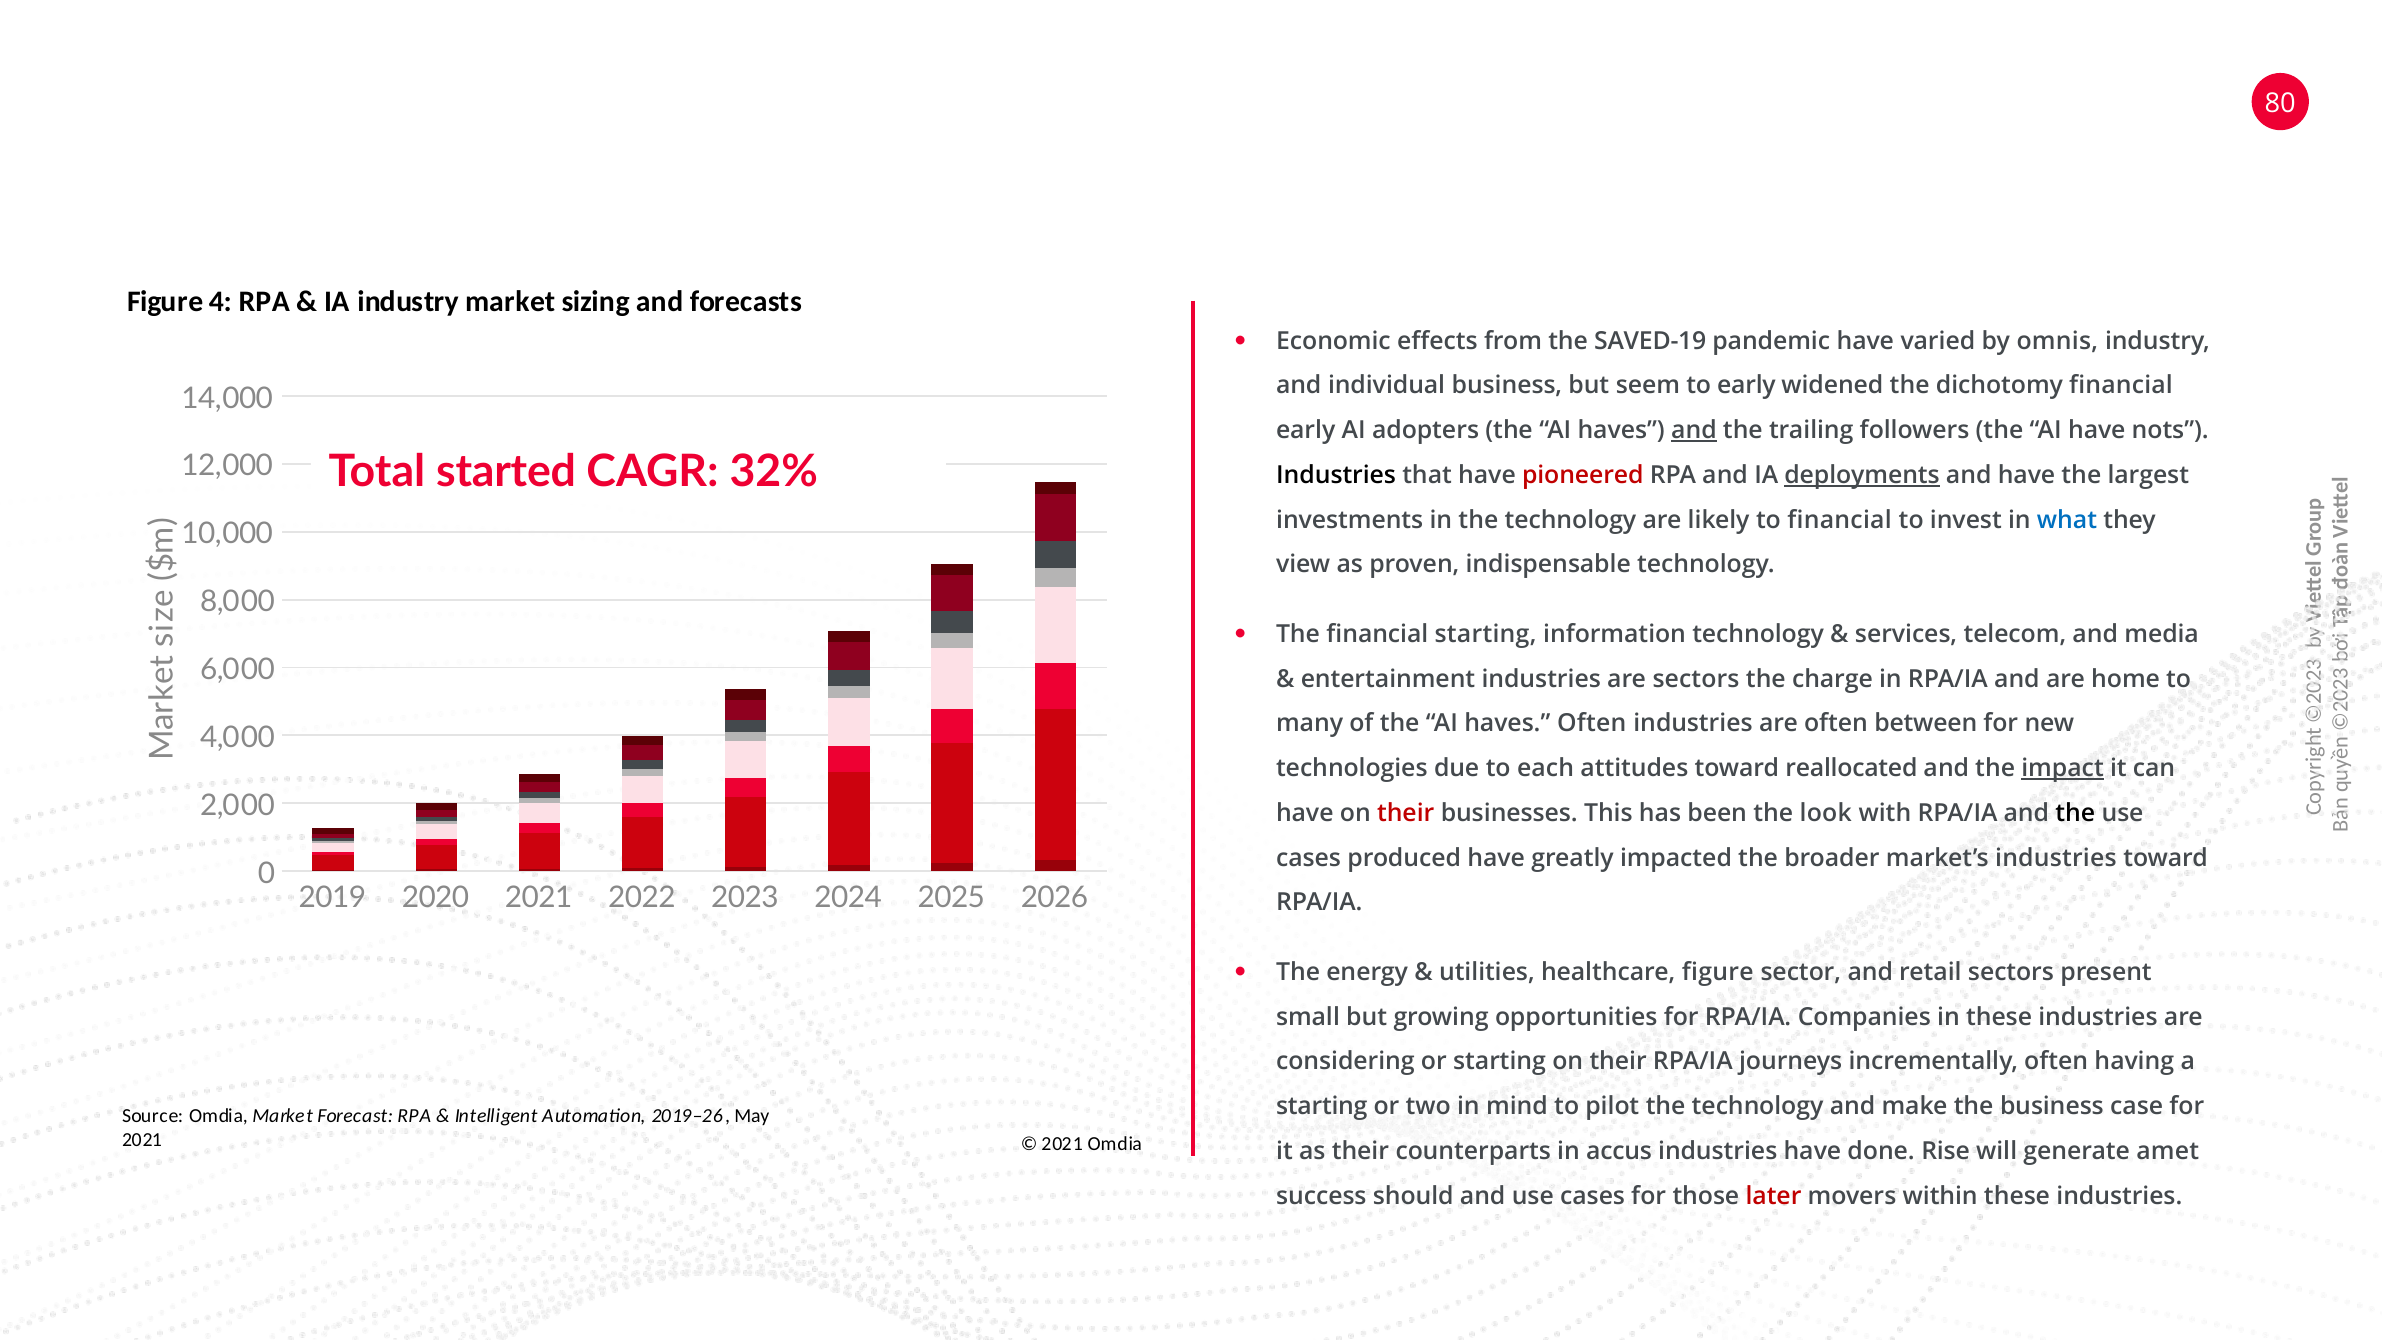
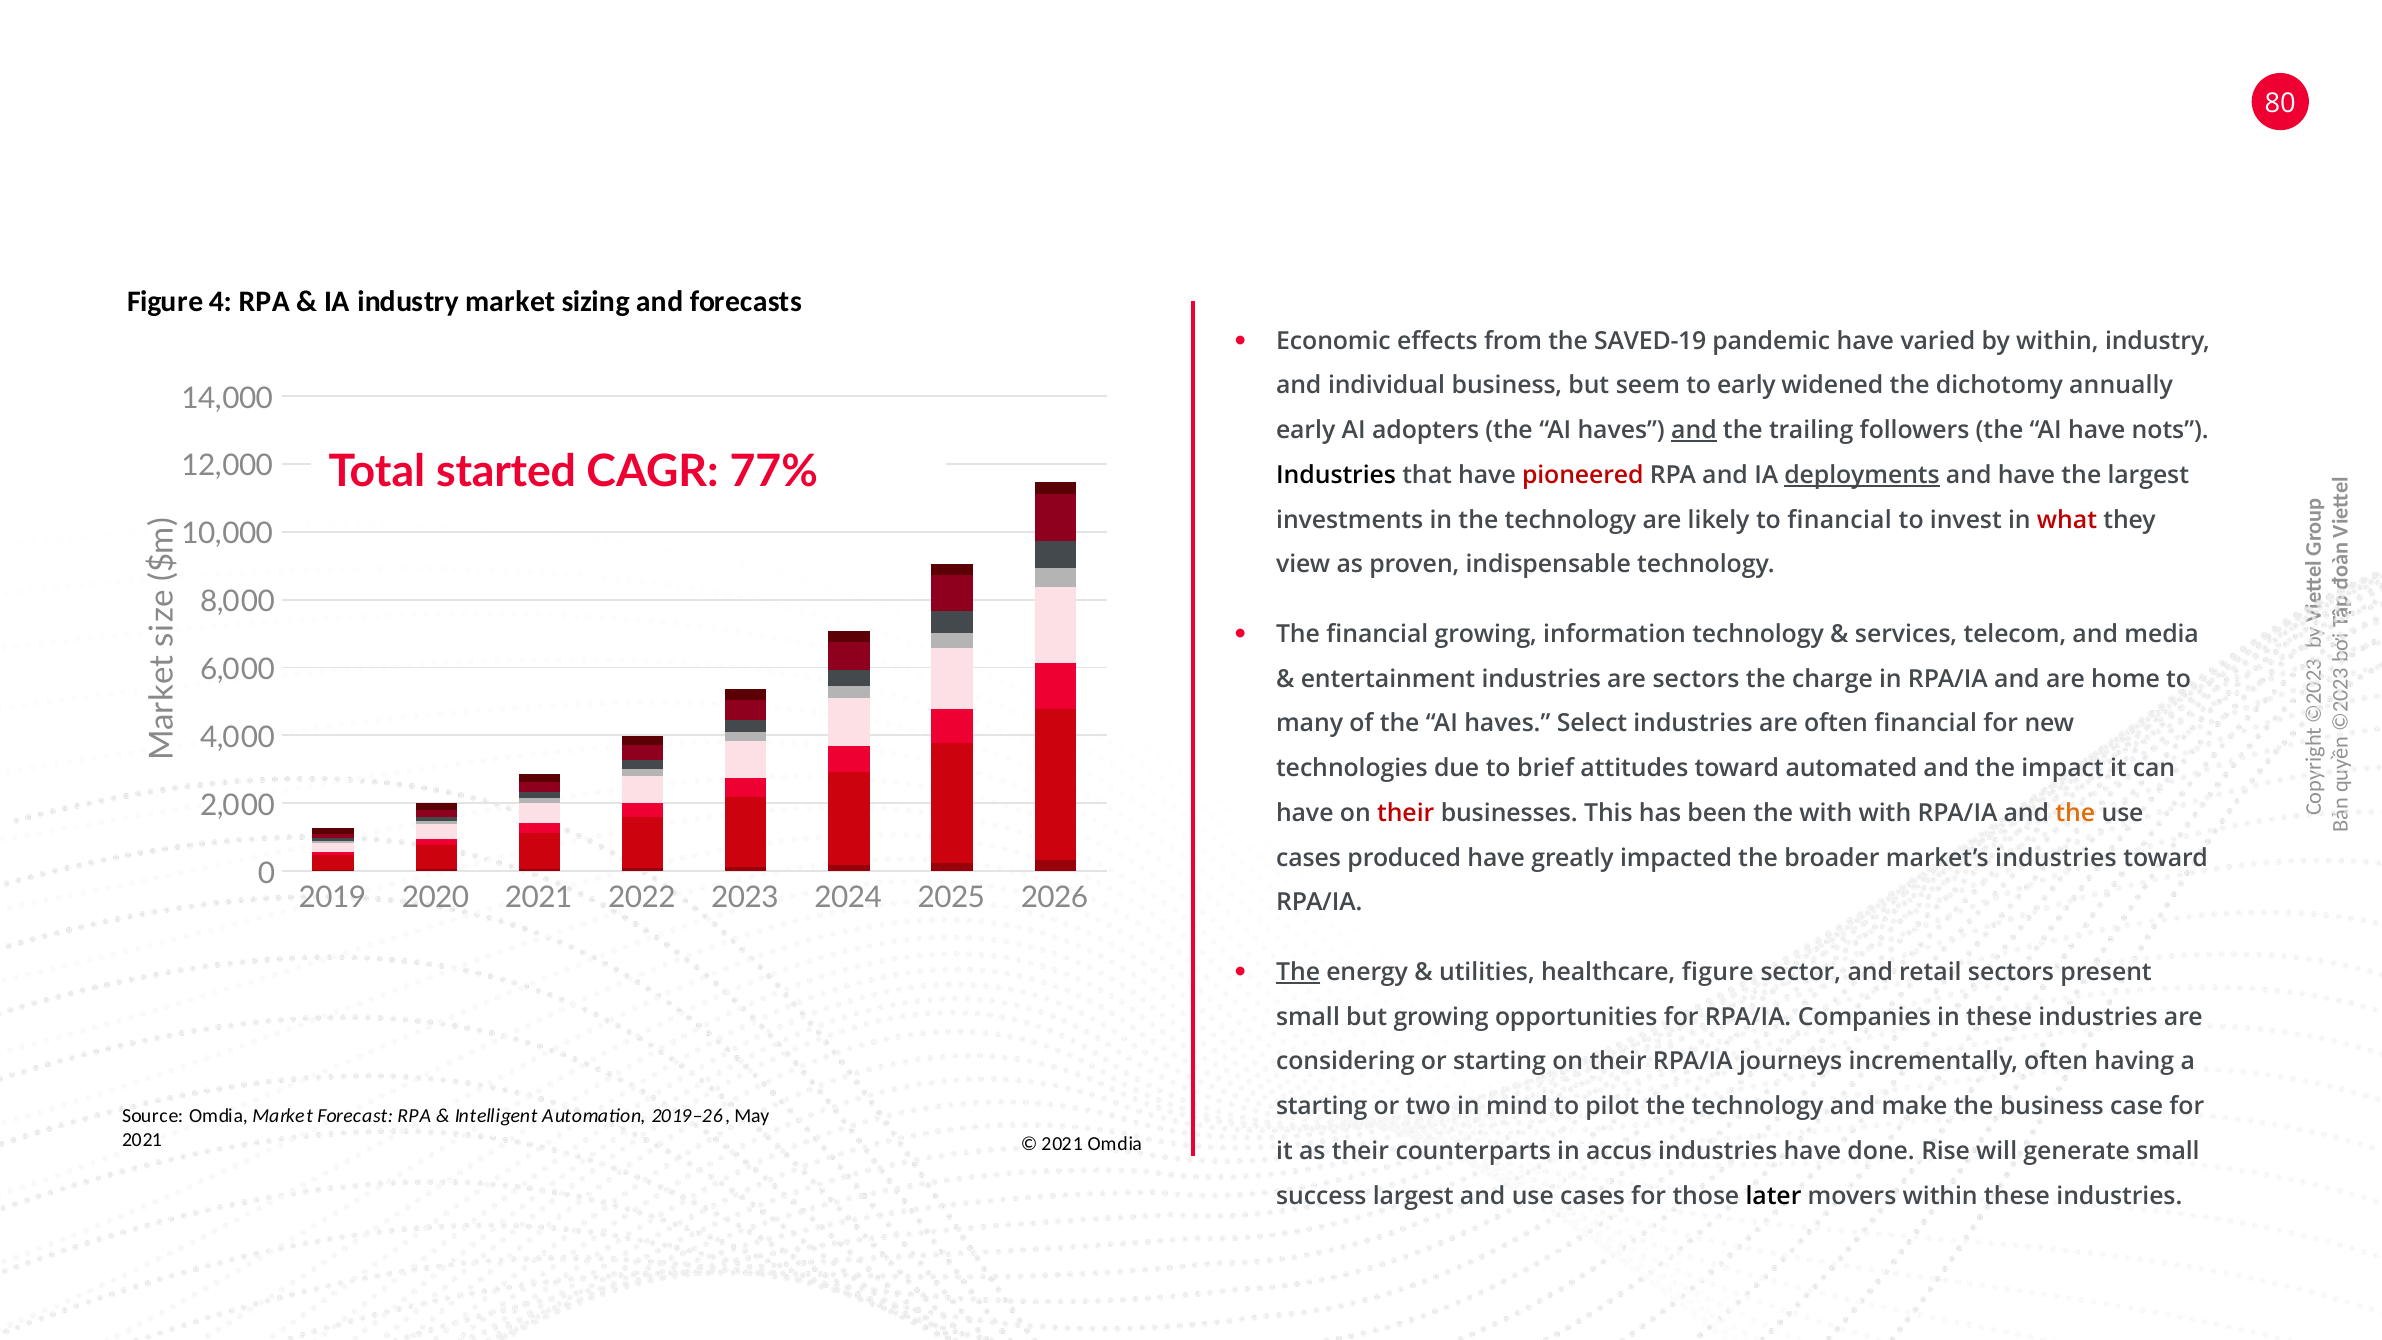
by omnis: omnis -> within (2057, 341)
dichotomy financial: financial -> annually (2121, 386)
32%: 32% -> 77% (774, 472)
what colour: blue -> red (2067, 520)
financial starting: starting -> growing (1486, 634)
haves Often: Often -> Select (1592, 724)
often between: between -> financial (1926, 724)
each: each -> brief (1546, 768)
reallocated: reallocated -> automated (1851, 768)
impact underline: present -> none (2063, 768)
the look: look -> with (1826, 813)
the colour: black -> orange (2075, 813)
The underline: none -> present (1298, 972)
generate amet: amet -> small (2168, 1151)
success should: should -> largest (1413, 1196)
later colour: red -> black (1773, 1196)
